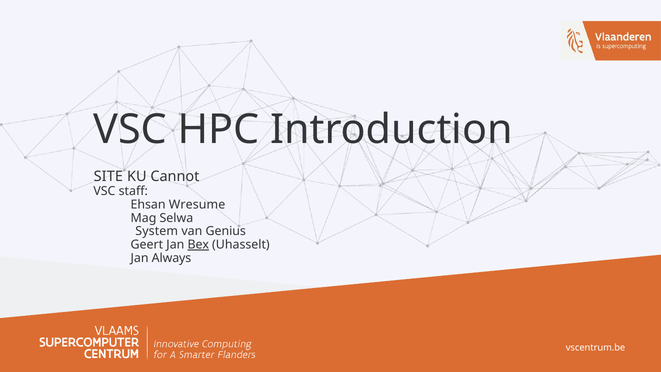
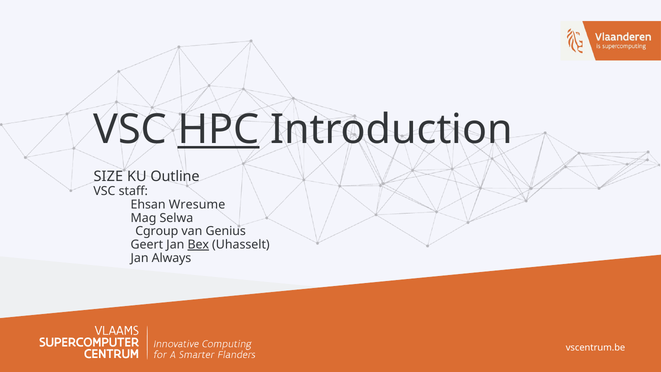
HPC underline: none -> present (219, 129)
SITE: SITE -> SIZE (108, 177)
Cannot: Cannot -> Outline (175, 177)
System: System -> Cgroup (157, 231)
